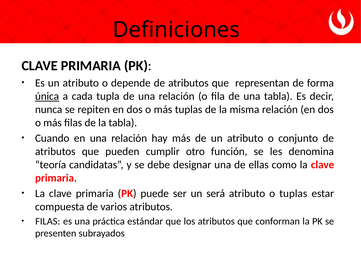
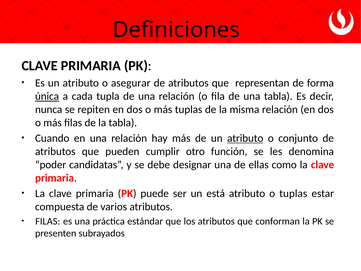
depende: depende -> asegurar (131, 83)
atributo underline: none -> present (245, 138)
teoría: teoría -> poder (51, 165)
será: será -> está (216, 193)
